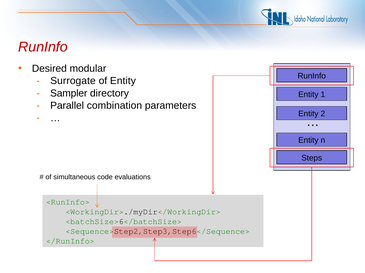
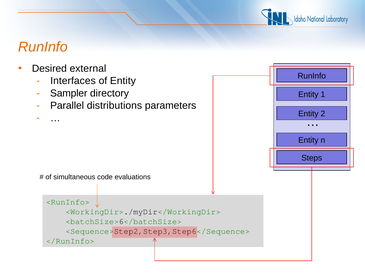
RunInfo colour: red -> orange (43, 47)
modular: modular -> external (88, 69)
Surrogate: Surrogate -> Interfaces (73, 81)
combination: combination -> distributions (114, 106)
